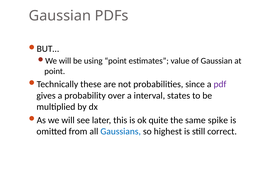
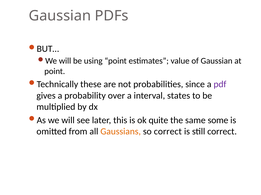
spike: spike -> some (218, 121)
Gaussians colour: blue -> orange (121, 132)
so highest: highest -> correct (168, 132)
